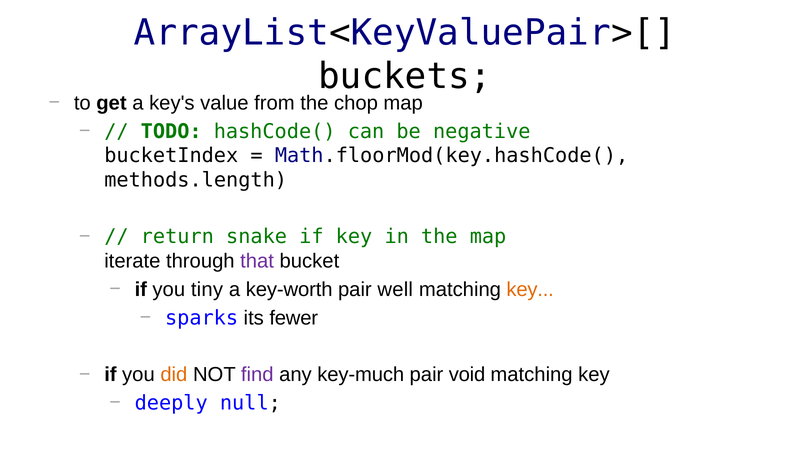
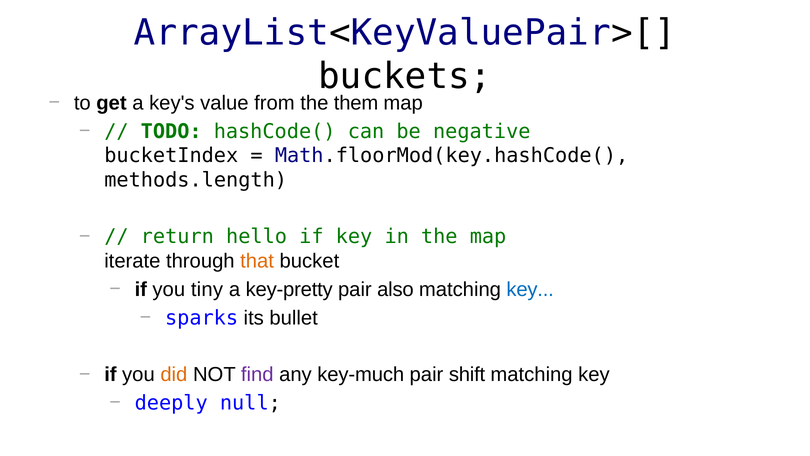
chop: chop -> them (356, 103)
snake: snake -> hello (257, 237)
that colour: purple -> orange (257, 261)
key-worth: key-worth -> key-pretty (289, 289)
well: well -> also (395, 289)
key colour: orange -> blue (530, 289)
fewer: fewer -> bullet (294, 318)
void: void -> shift (467, 374)
